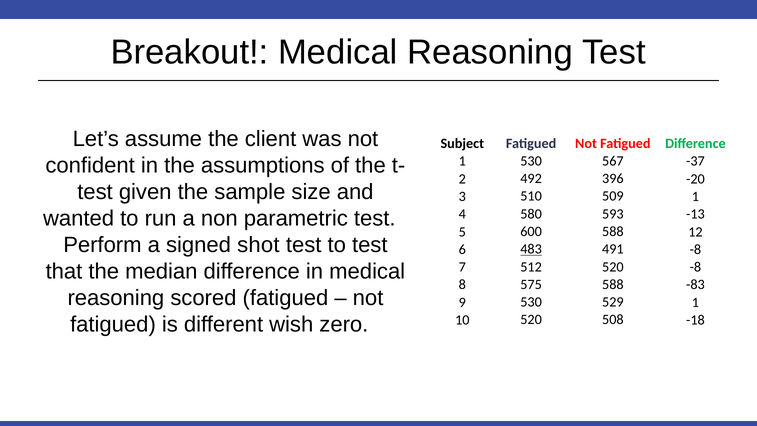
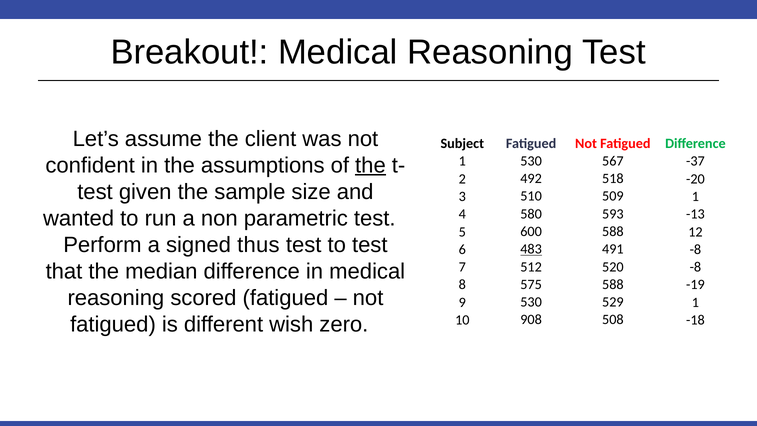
the underline: none -> present (370, 165)
396: 396 -> 518 (613, 179)
shot: shot -> thus (258, 245)
-83: -83 -> -19 (695, 285)
10 520: 520 -> 908 (531, 320)
